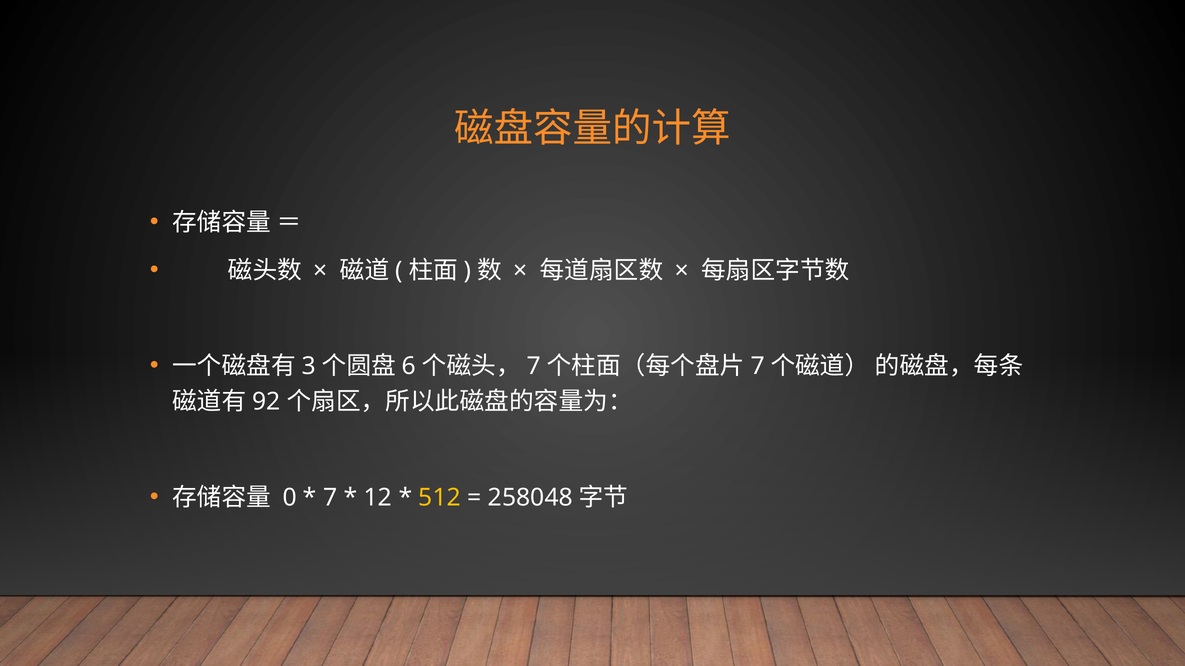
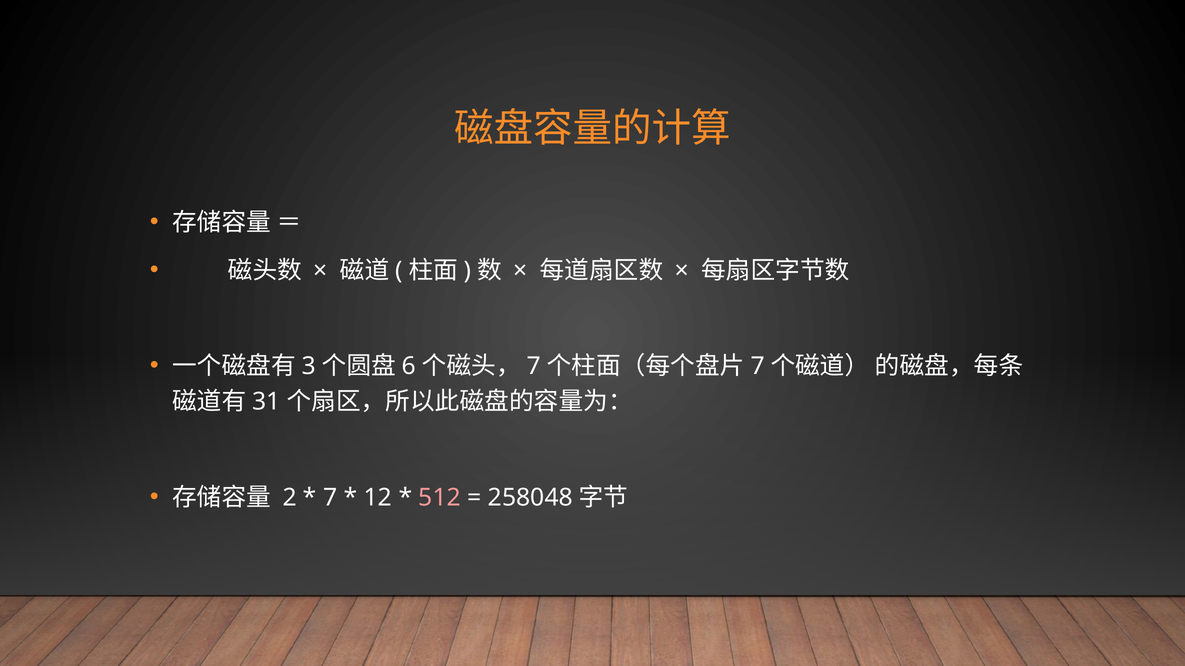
92: 92 -> 31 (266, 402)
0: 0 -> 2 (290, 498)
512 colour: yellow -> pink (440, 498)
